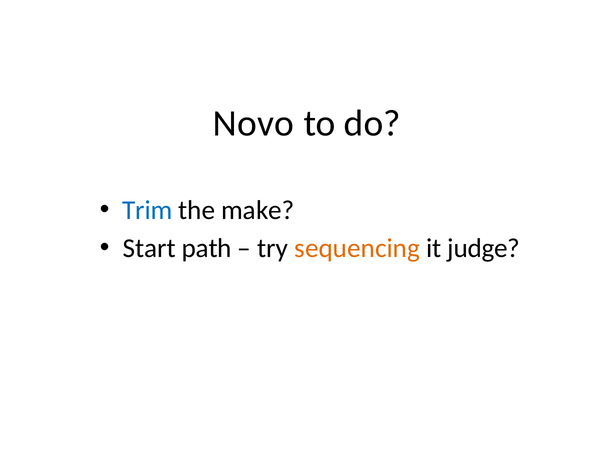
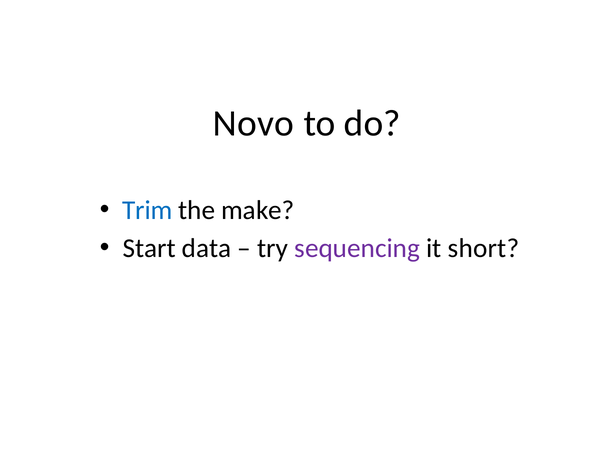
path: path -> data (207, 249)
sequencing colour: orange -> purple (357, 249)
judge: judge -> short (483, 249)
